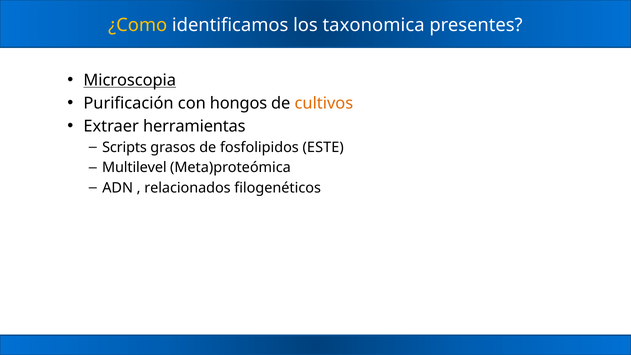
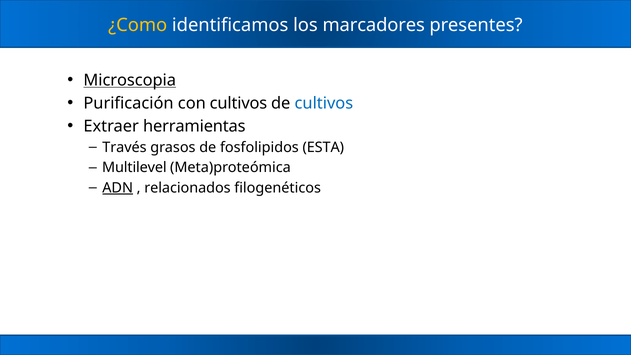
taxonomica: taxonomica -> marcadores (374, 25)
con hongos: hongos -> cultivos (238, 103)
cultivos colour: orange -> blue (324, 103)
Scripts: Scripts -> Través (124, 147)
ESTE: ESTE -> ESTA (323, 147)
ADN underline: none -> present (118, 188)
